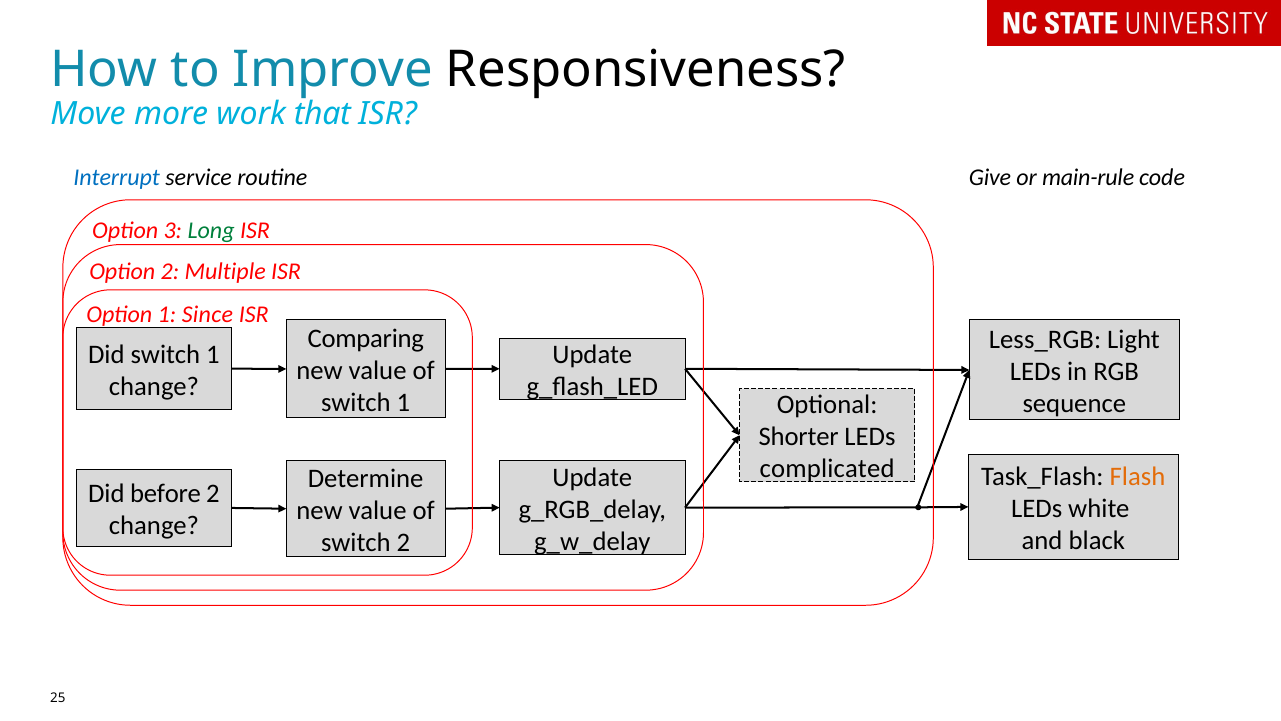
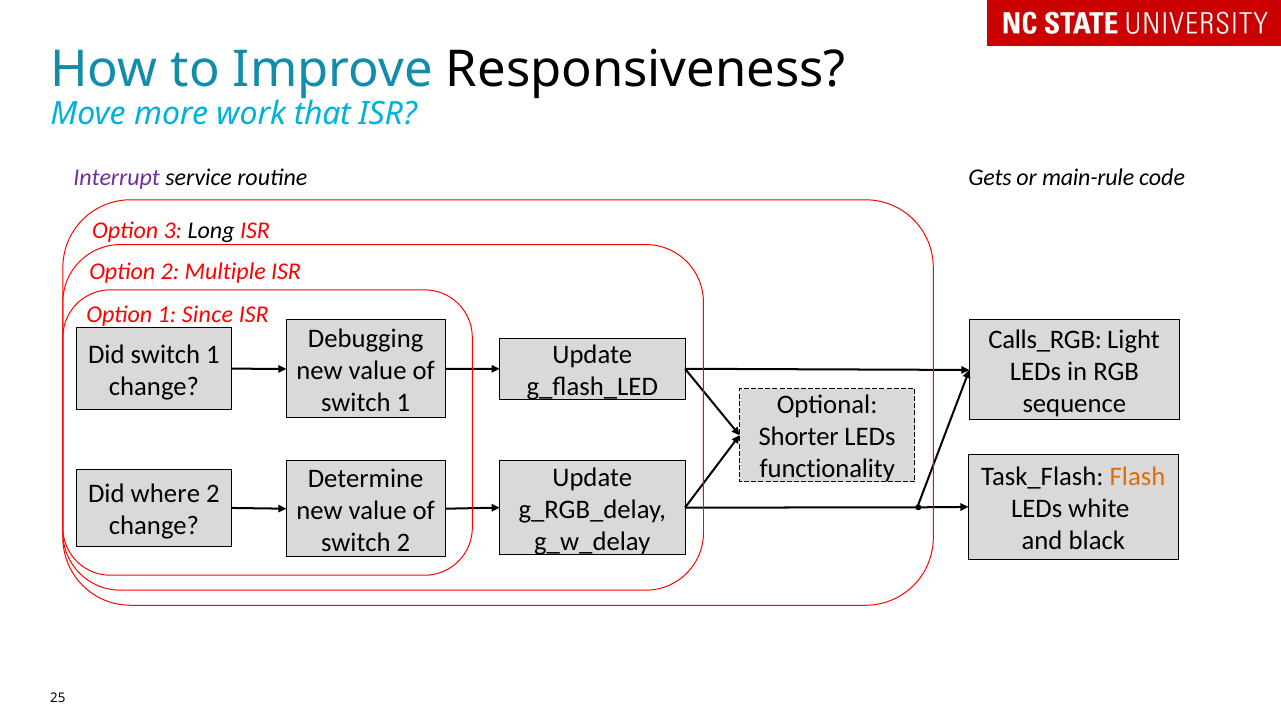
Interrupt colour: blue -> purple (117, 178)
Give: Give -> Gets (990, 178)
Long colour: green -> black (211, 230)
Comparing: Comparing -> Debugging (366, 339)
Less_RGB: Less_RGB -> Calls_RGB (1045, 340)
complicated: complicated -> functionality (827, 469)
before: before -> where (165, 493)
